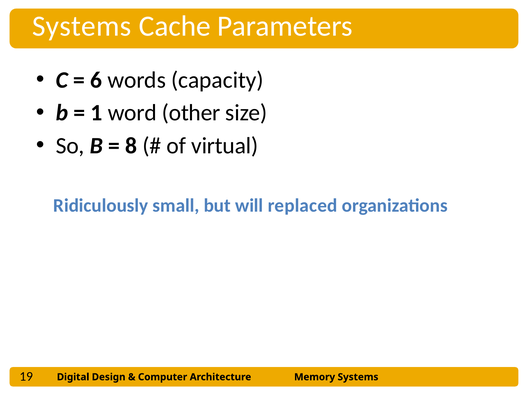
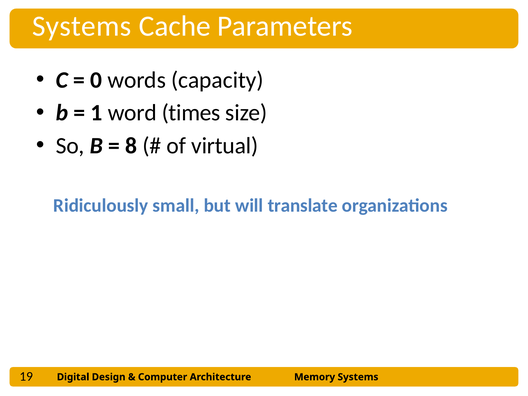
6: 6 -> 0 (96, 80)
other: other -> times (191, 113)
replaced: replaced -> translate (303, 206)
